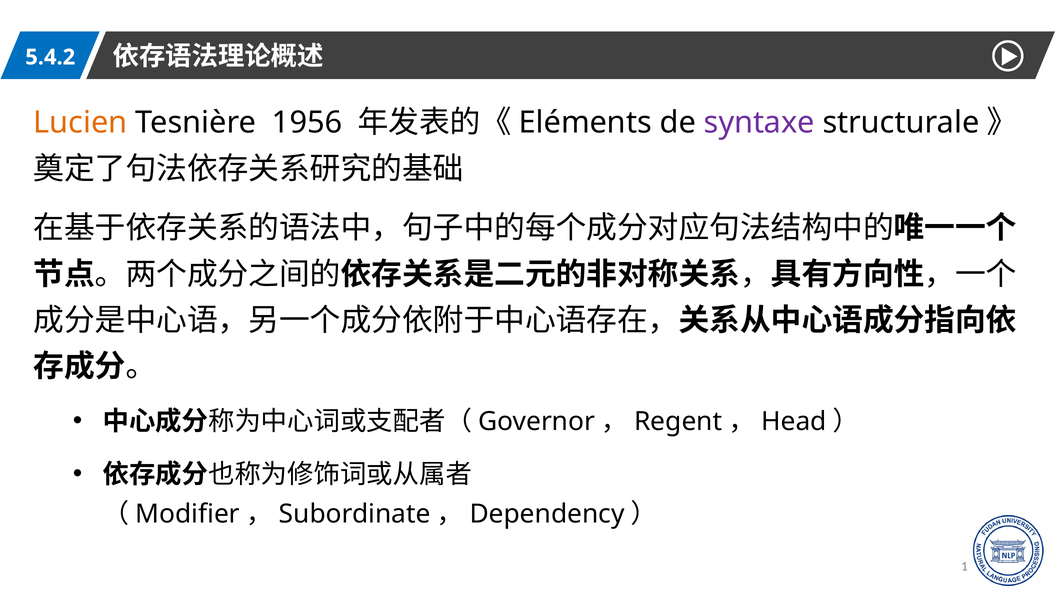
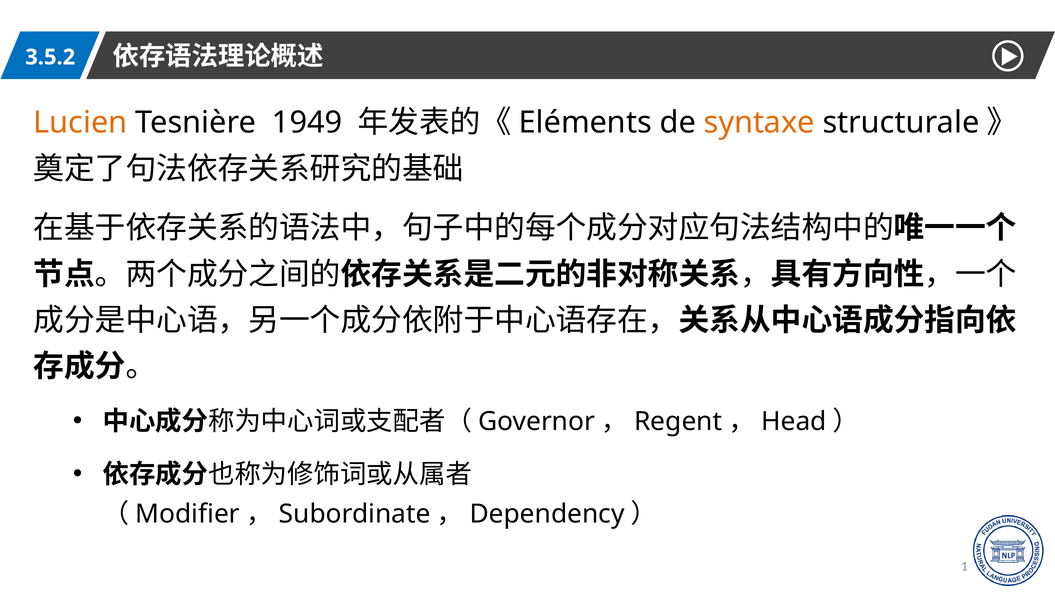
5.4.2: 5.4.2 -> 3.5.2 (50, 57)
1956: 1956 -> 1949 (307, 123)
syntaxe colour: purple -> orange (759, 123)
